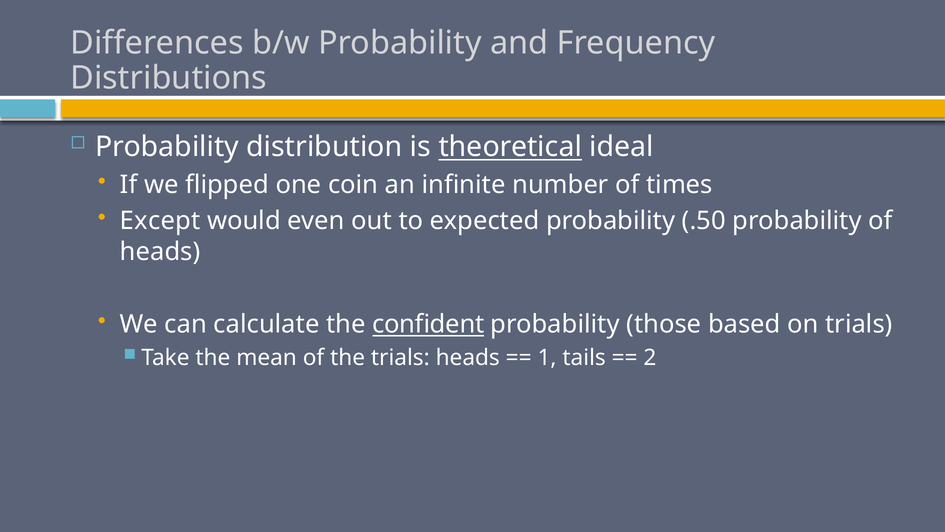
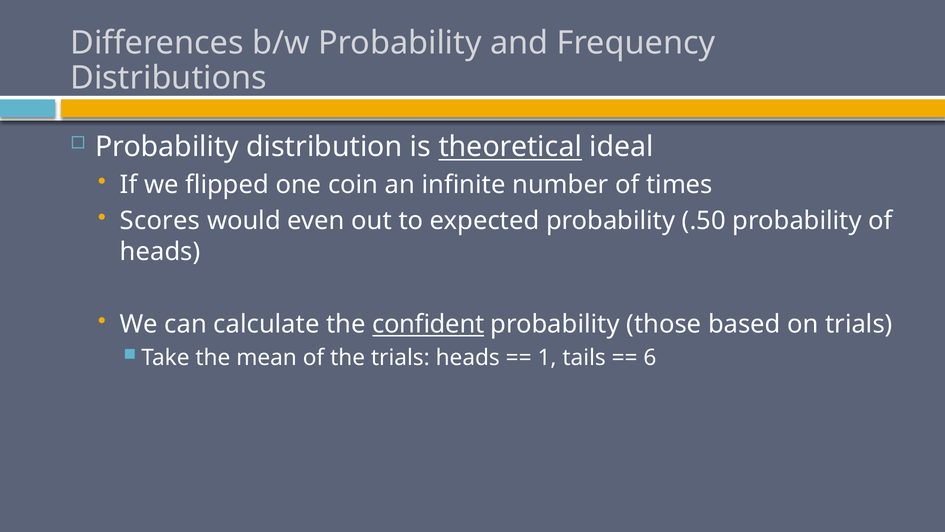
Except: Except -> Scores (160, 221)
2: 2 -> 6 (650, 358)
